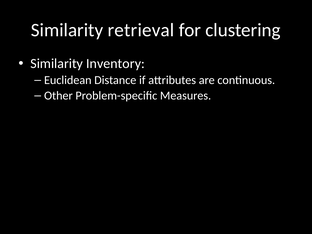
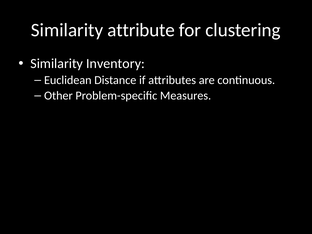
retrieval: retrieval -> attribute (141, 30)
